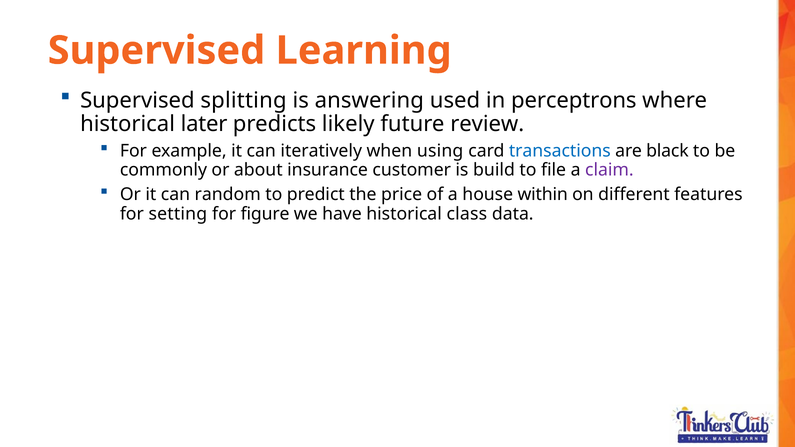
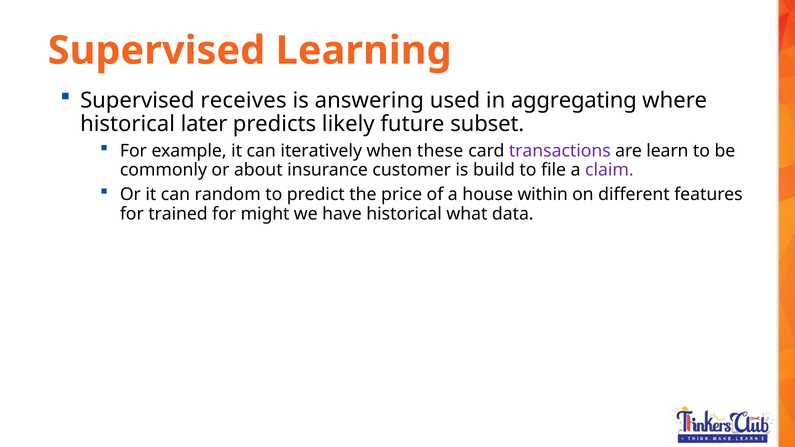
splitting: splitting -> receives (244, 100)
perceptrons: perceptrons -> aggregating (574, 100)
review: review -> subset (487, 124)
using: using -> these (440, 151)
transactions colour: blue -> purple (560, 151)
black: black -> learn (667, 151)
setting: setting -> trained (178, 214)
figure: figure -> might (265, 214)
class: class -> what (467, 214)
